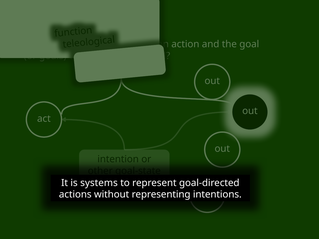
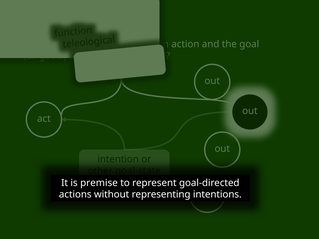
systems: systems -> premise (99, 183)
